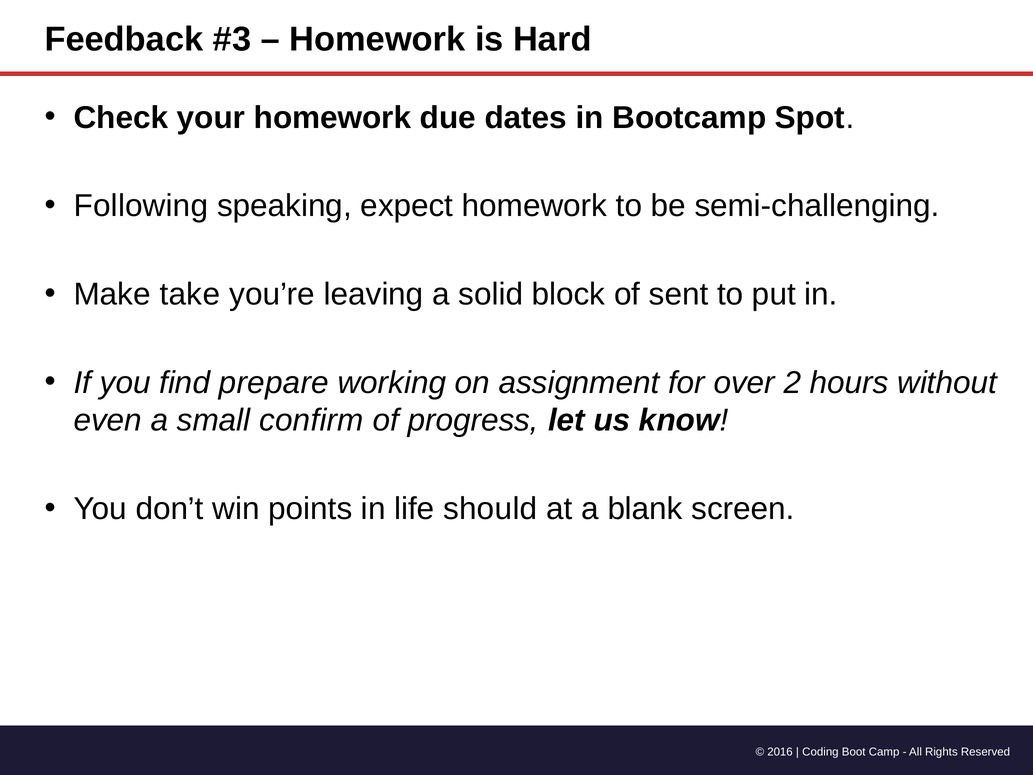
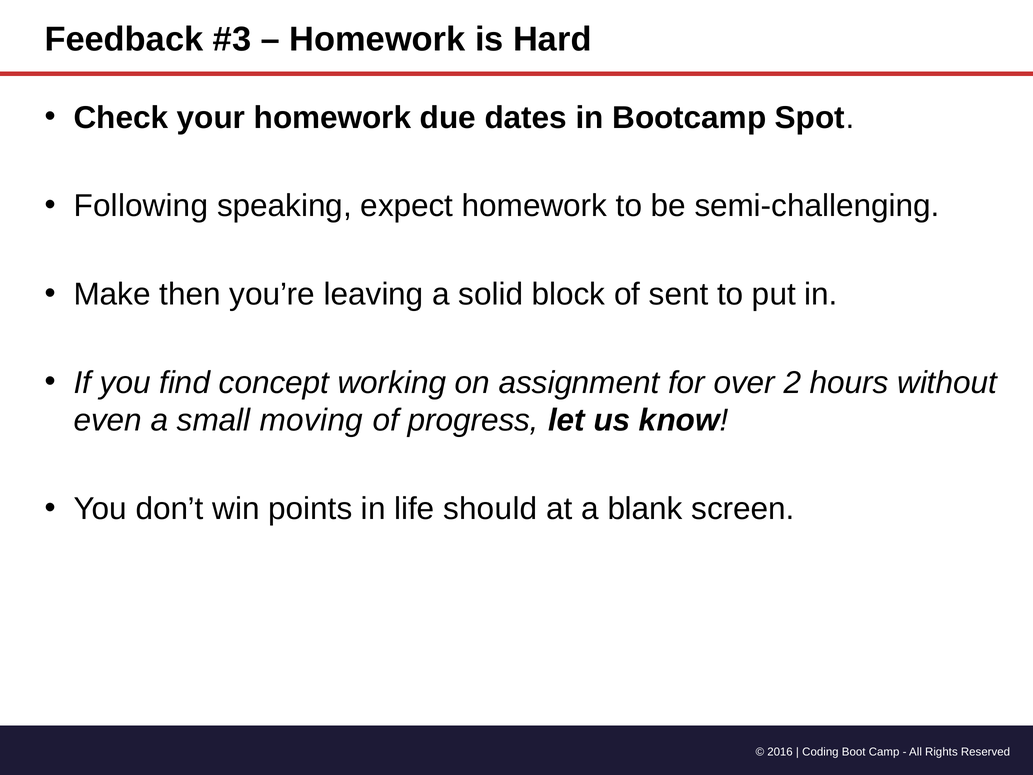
take: take -> then (190, 294)
prepare: prepare -> concept (274, 383)
confirm: confirm -> moving (311, 420)
